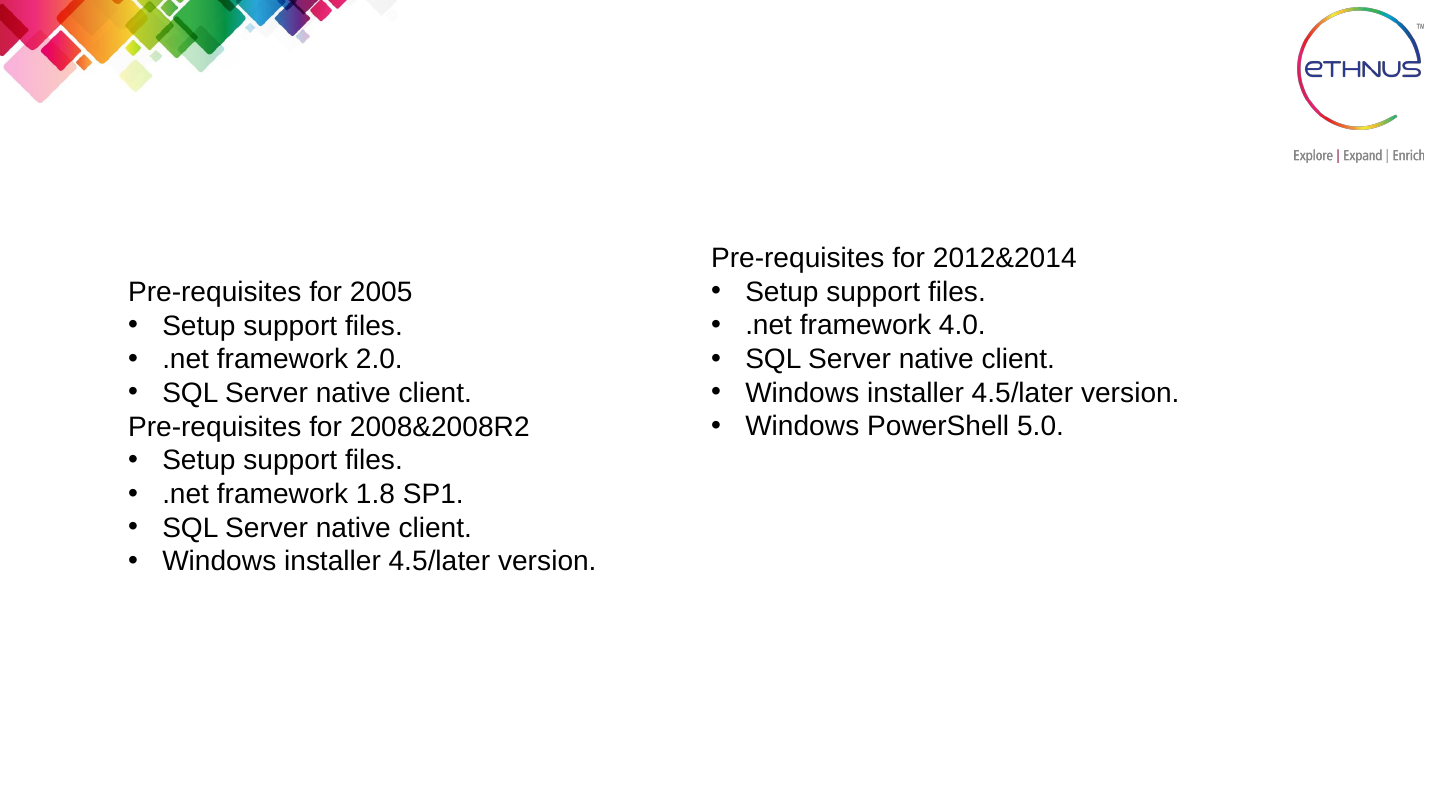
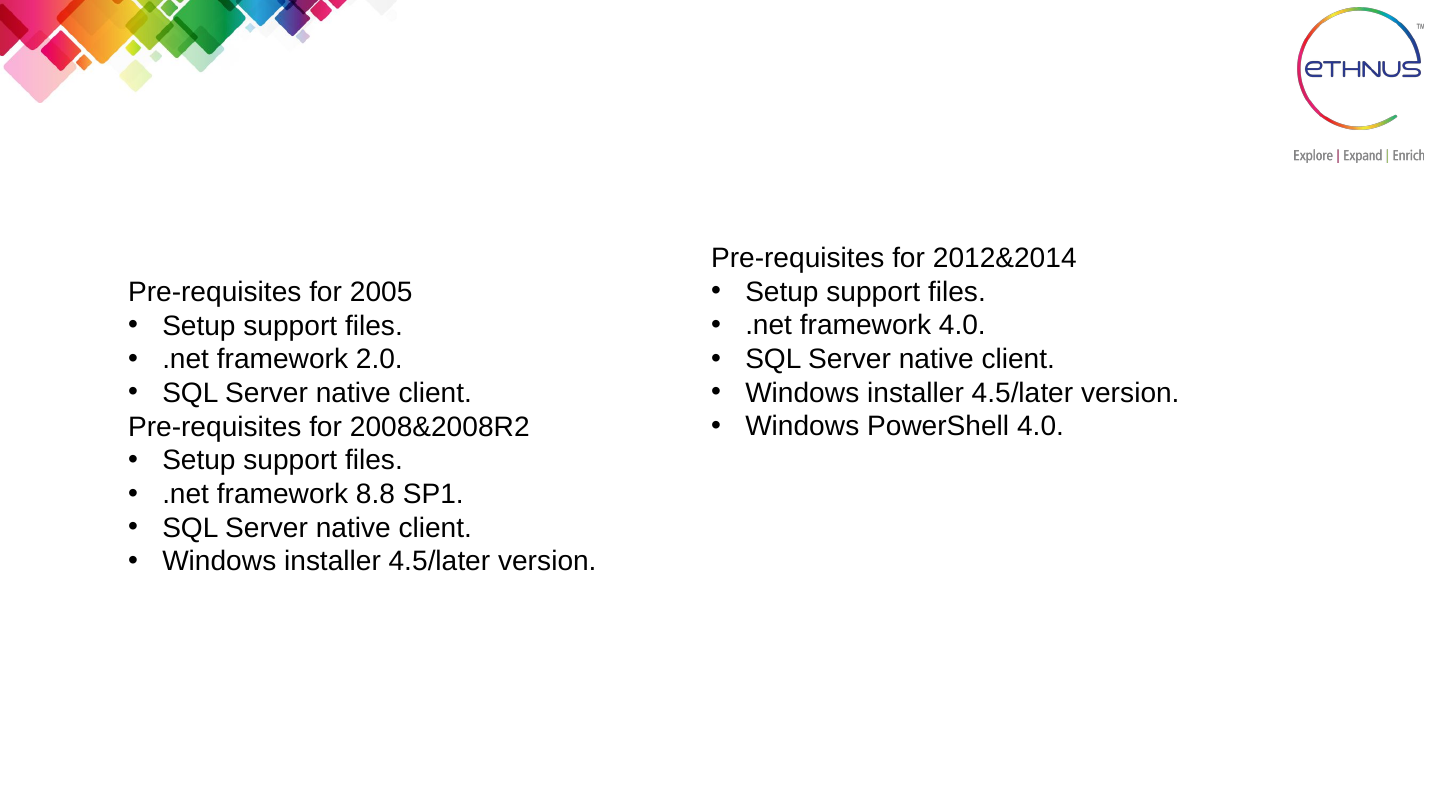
PowerShell 5.0: 5.0 -> 4.0 (1041, 427)
1.8: 1.8 -> 8.8 (375, 494)
